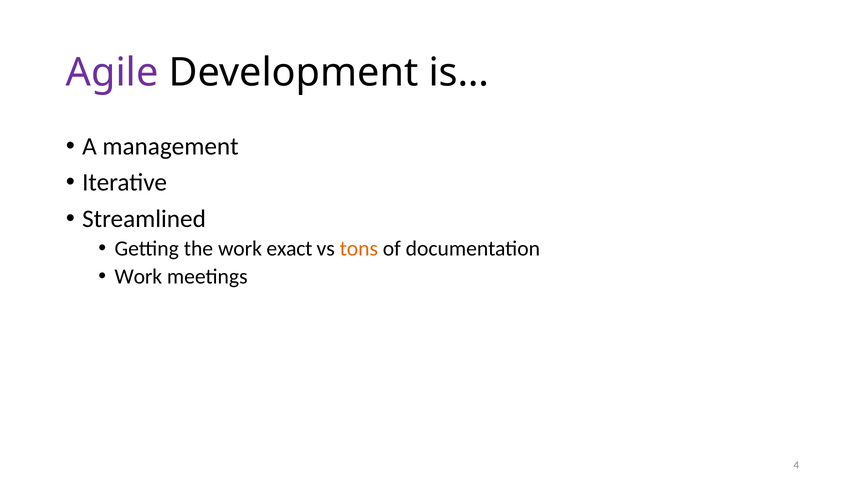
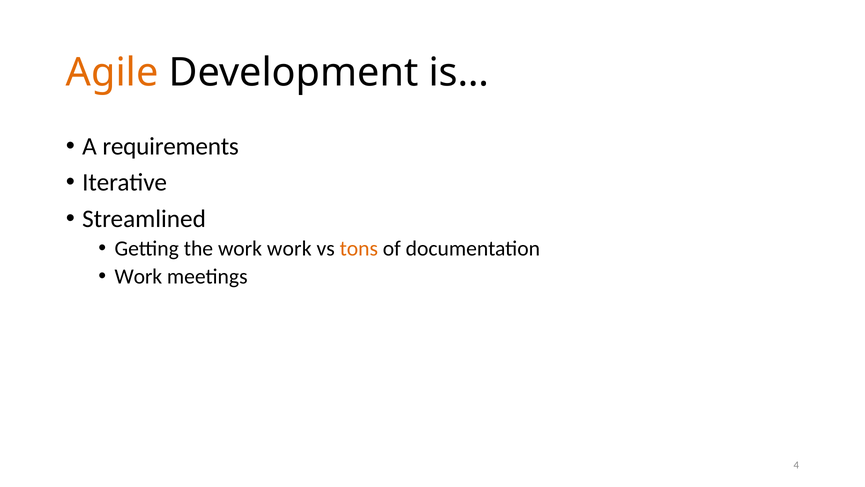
Agile colour: purple -> orange (112, 73)
management: management -> requirements (171, 146)
work exact: exact -> work (289, 248)
